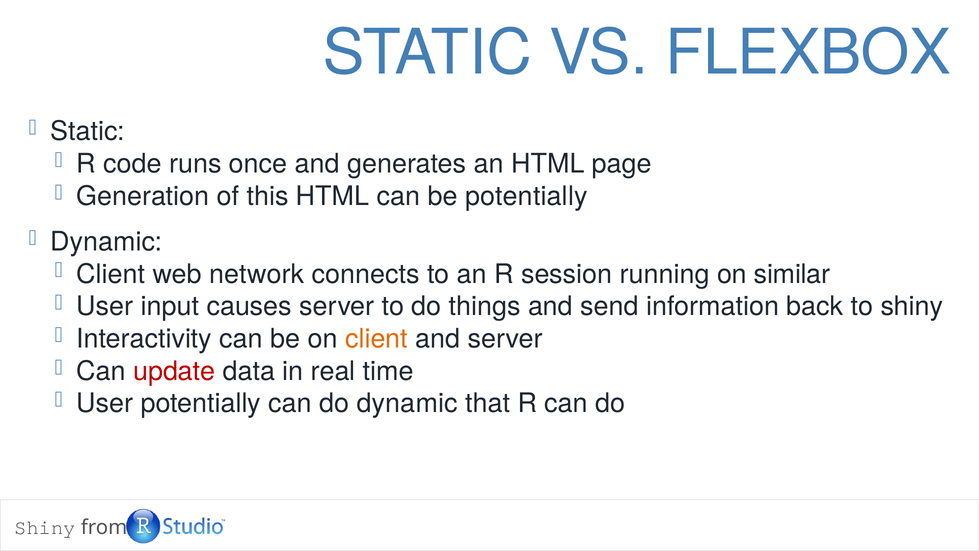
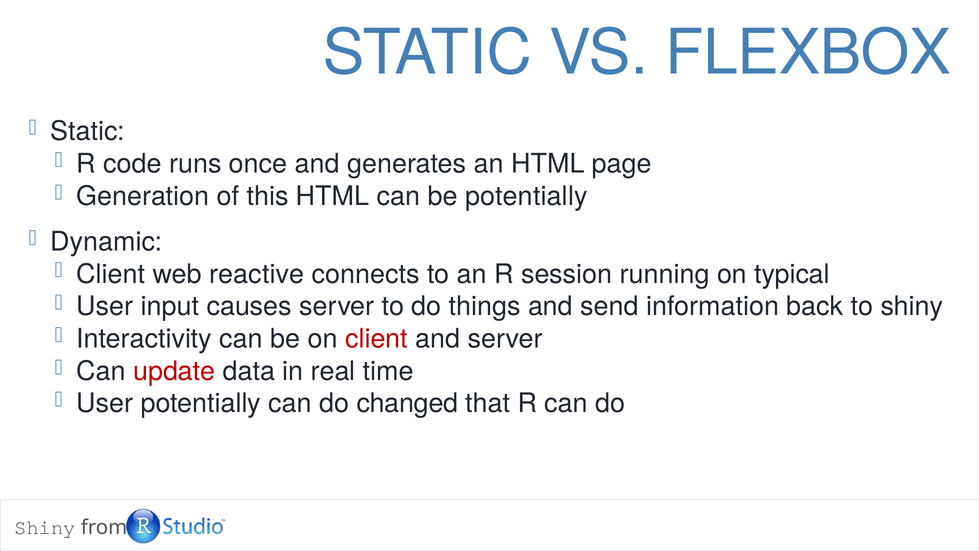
network: network -> reactive (257, 274)
similar: similar -> typical (792, 274)
client colour: orange -> red (377, 339)
do dynamic: dynamic -> changed (407, 403)
